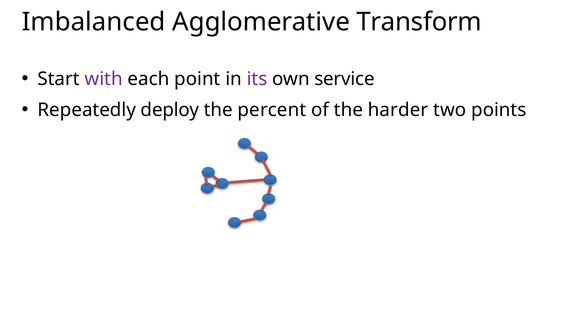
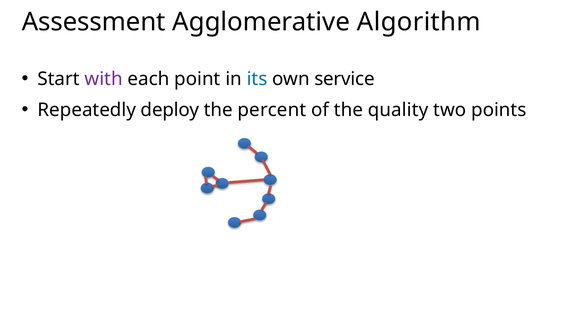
Imbalanced: Imbalanced -> Assessment (94, 22)
Transform: Transform -> Algorithm (419, 22)
its colour: purple -> blue (257, 79)
harder: harder -> quality (398, 110)
